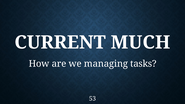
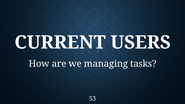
MUCH: MUCH -> USERS (141, 42)
